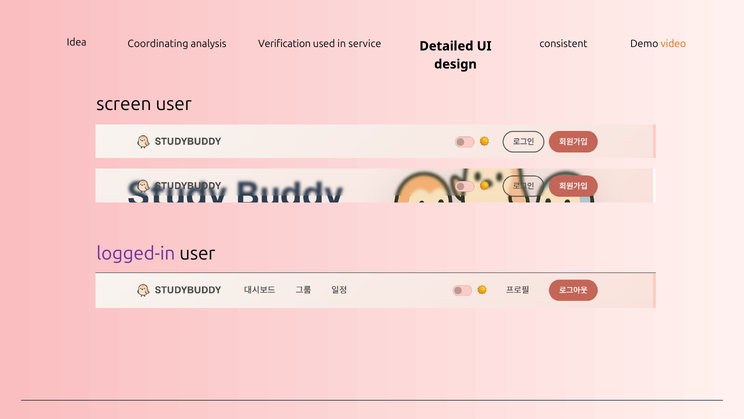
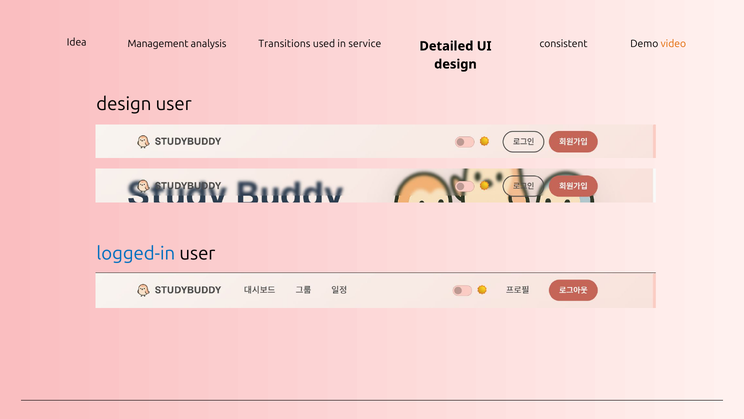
Coordinating: Coordinating -> Management (158, 44)
Verification: Verification -> Transitions (284, 44)
screen: screen -> design (124, 104)
logged-in colour: purple -> blue (136, 253)
